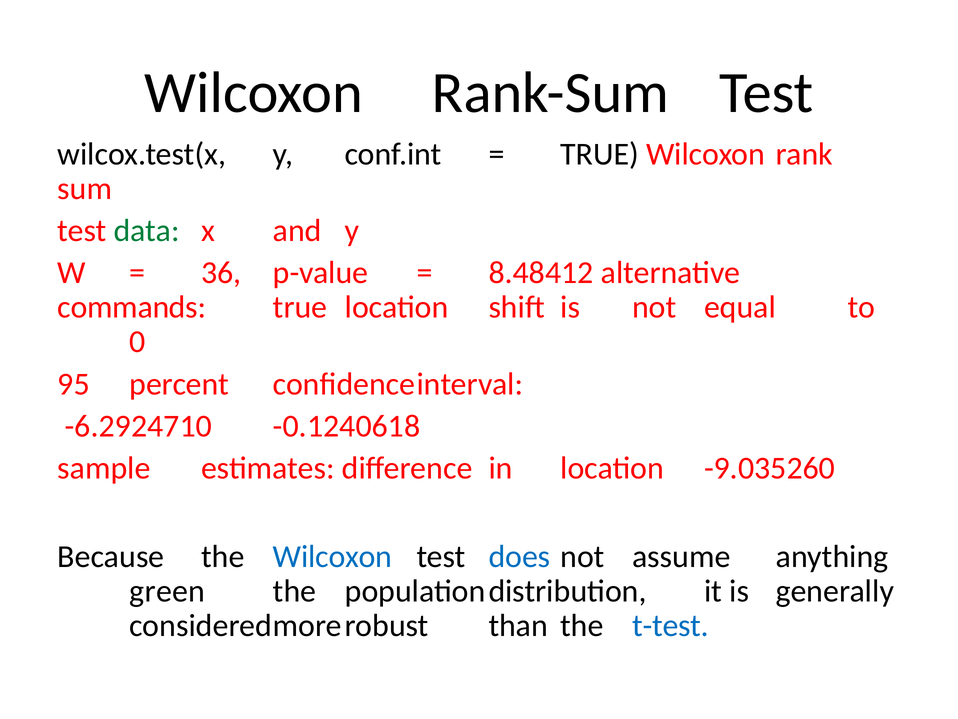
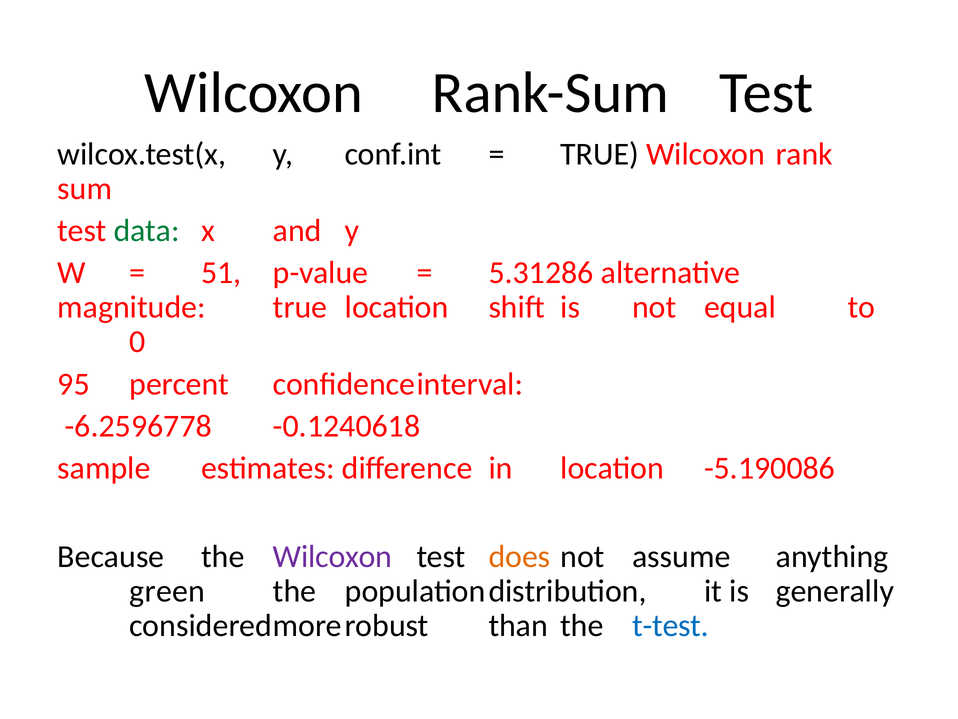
36: 36 -> 51 (221, 273)
8.48412: 8.48412 -> 5.31286 (541, 273)
commands: commands -> magnitude (132, 307)
-6.2924710: -6.2924710 -> -6.2596778 (138, 426)
-9.035260: -9.035260 -> -5.190086 (770, 468)
Wilcoxon colour: blue -> purple (333, 556)
does colour: blue -> orange (519, 556)
